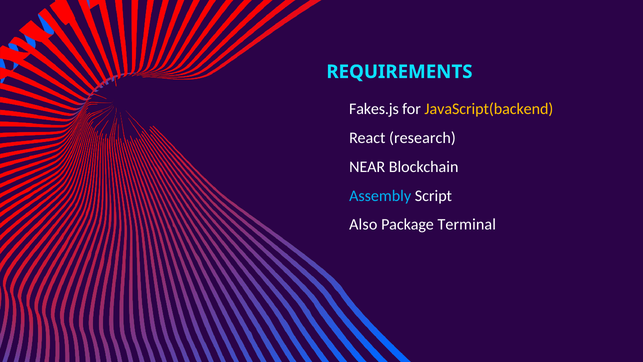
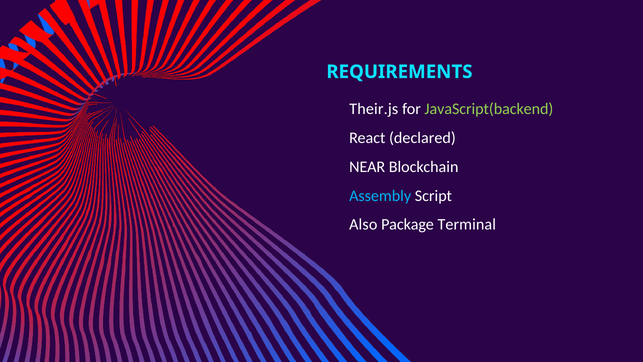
Fakes.js: Fakes.js -> Their.js (374, 109)
JavaScript(backend colour: yellow -> light green (489, 109)
research: research -> declared (422, 138)
